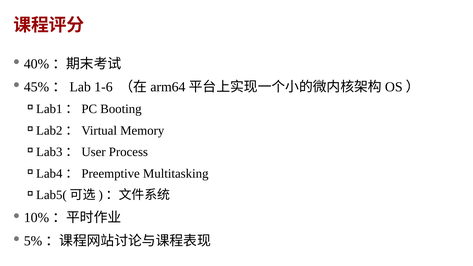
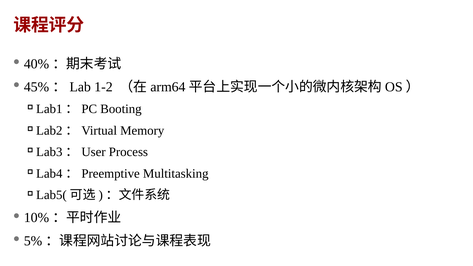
1-6: 1-6 -> 1-2 (104, 87)
